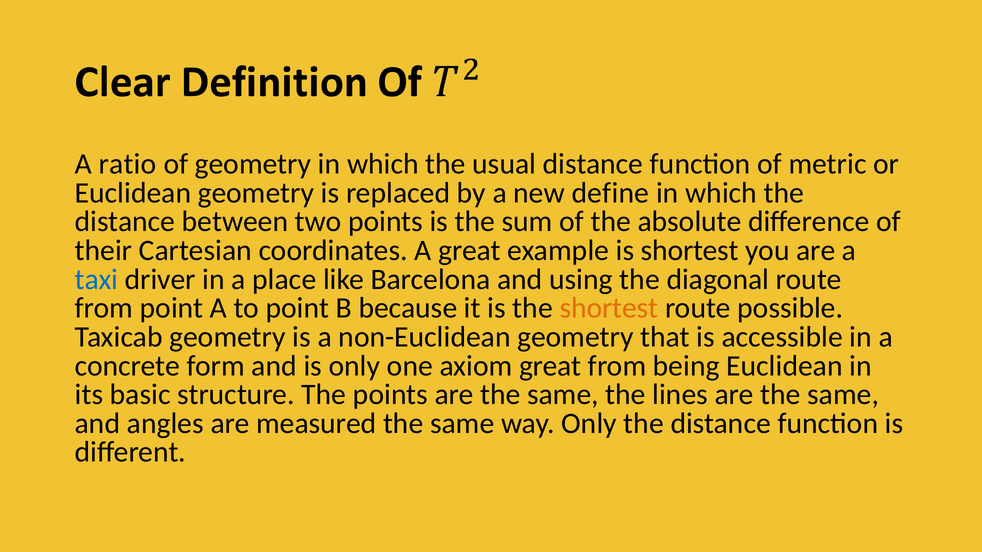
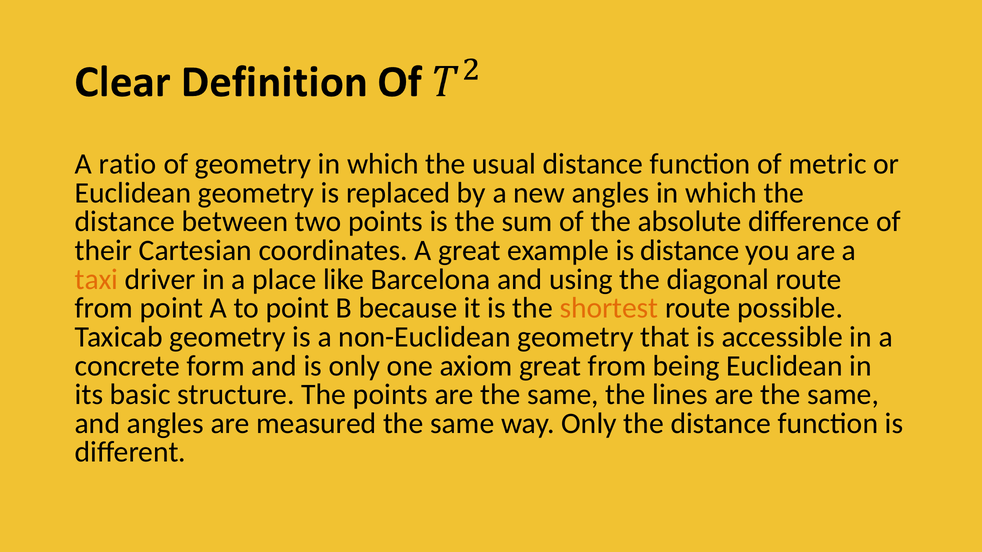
new define: define -> angles (610, 193)
is shortest: shortest -> distance (690, 251)
taxi colour: blue -> orange (96, 279)
